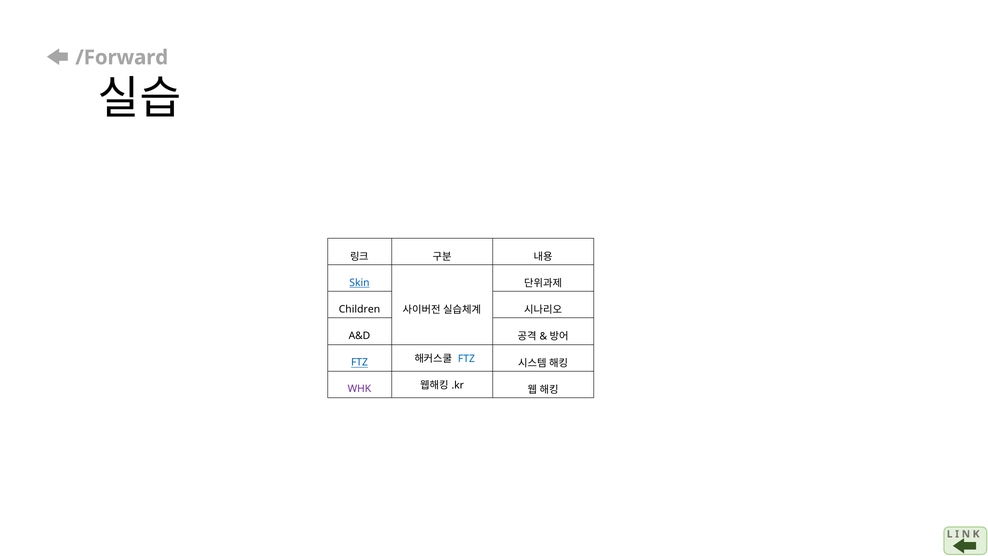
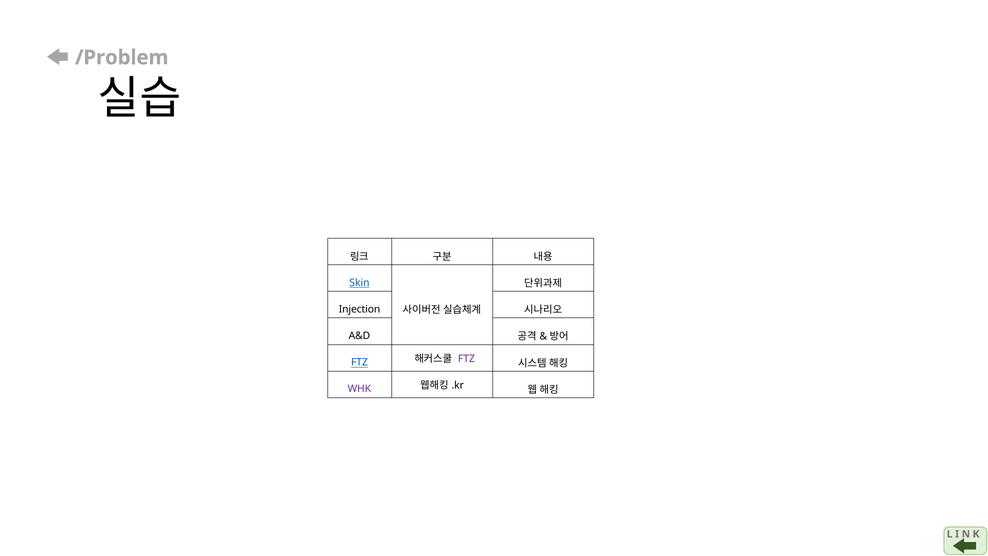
/Forward: /Forward -> /Problem (122, 58)
Children: Children -> Injection (360, 309)
FTZ colour: blue -> purple (466, 359)
